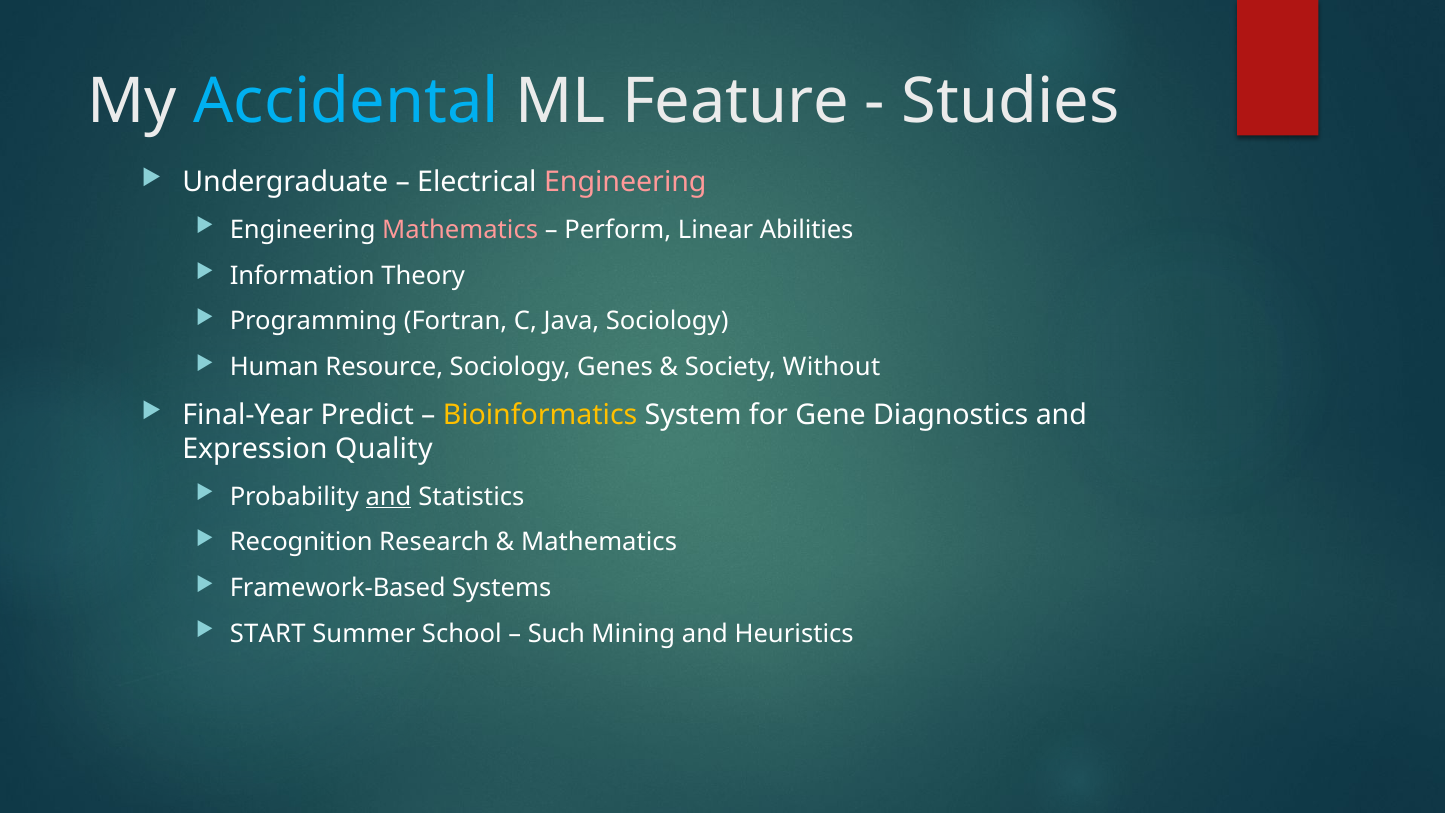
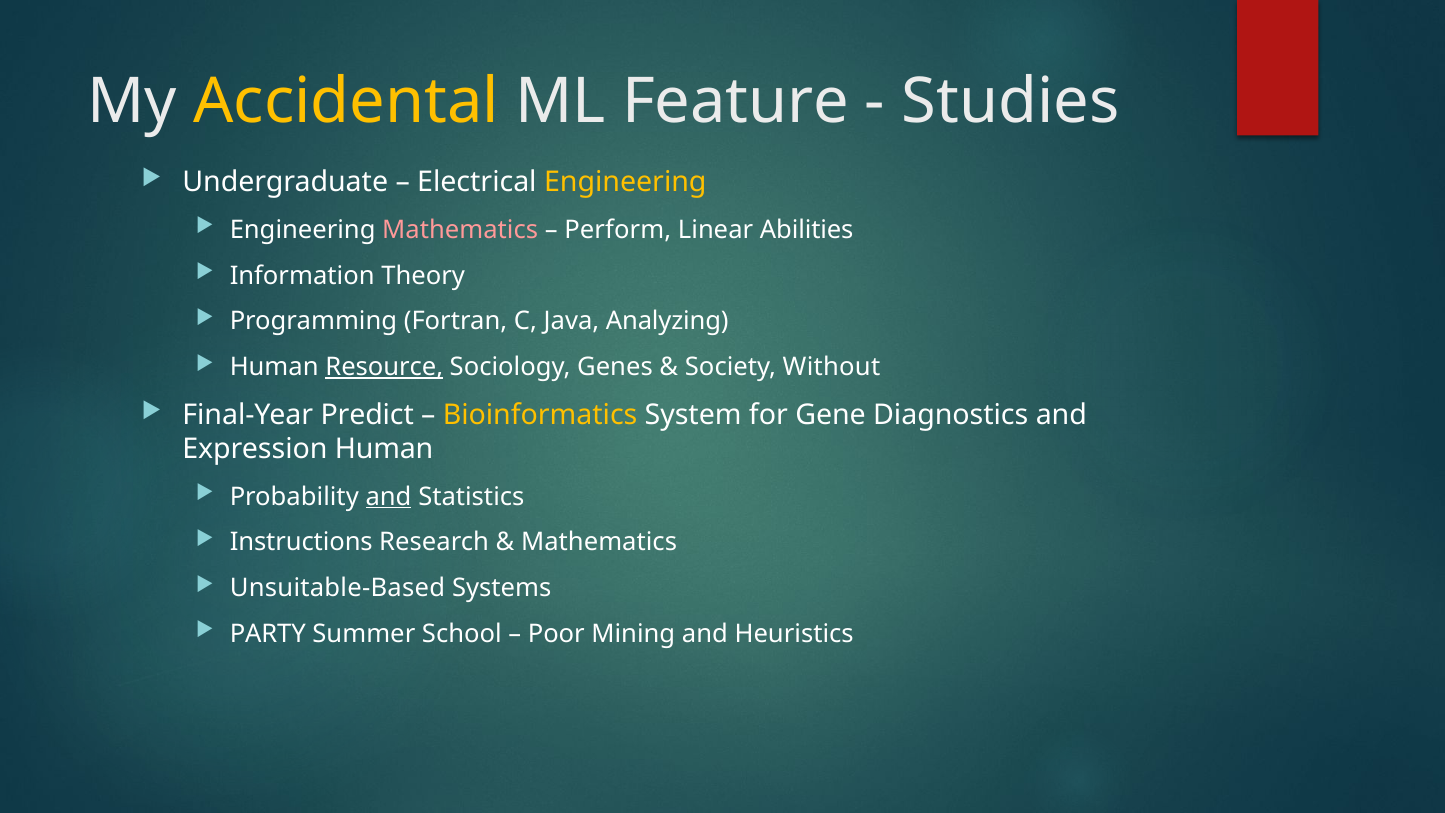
Accidental colour: light blue -> yellow (346, 101)
Engineering colour: pink -> yellow (625, 182)
Java Sociology: Sociology -> Analyzing (667, 321)
Resource underline: none -> present (384, 367)
Expression Quality: Quality -> Human (384, 449)
Recognition: Recognition -> Instructions (301, 542)
Framework-Based: Framework-Based -> Unsuitable-Based (337, 588)
START: START -> PARTY (268, 634)
Such: Such -> Poor (556, 634)
